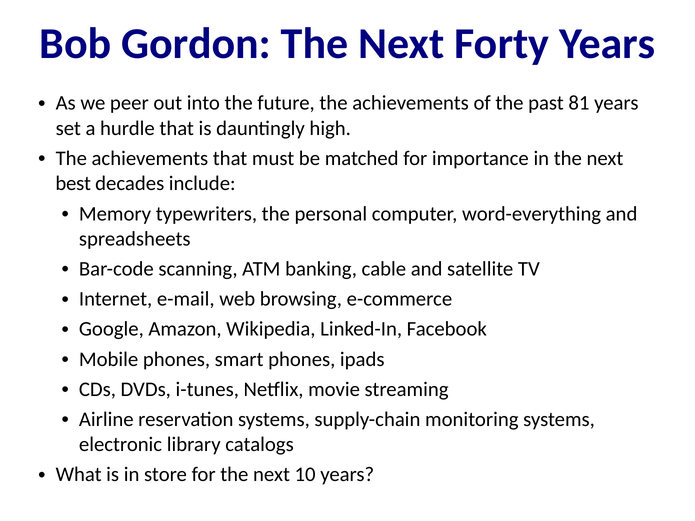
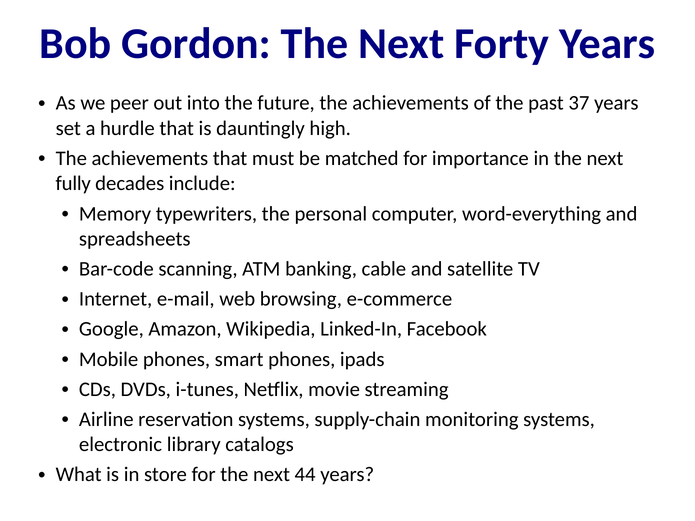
81: 81 -> 37 (579, 103)
best: best -> fully (73, 184)
10: 10 -> 44 (305, 475)
